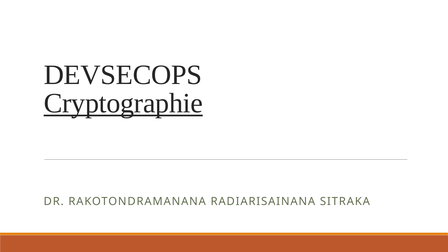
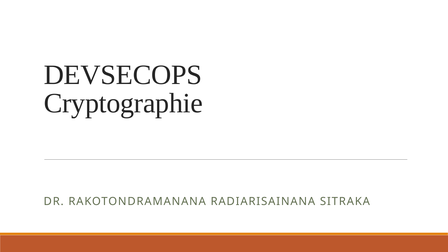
Cryptographie underline: present -> none (123, 103)
